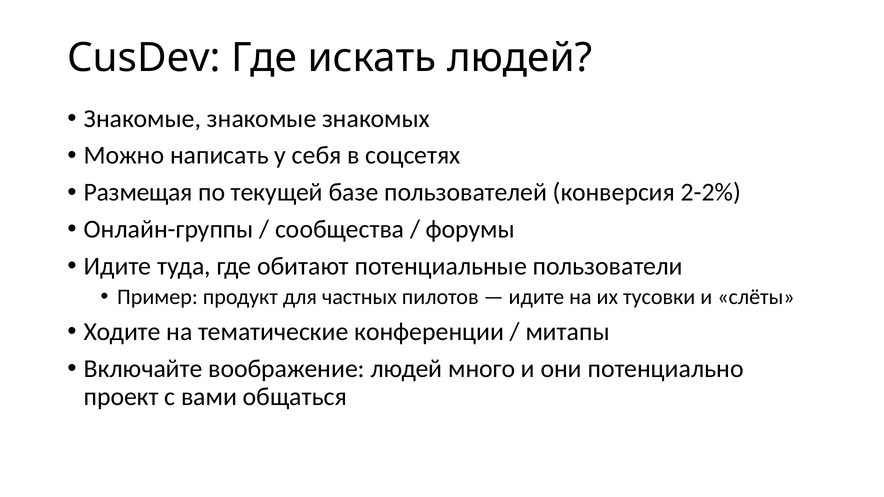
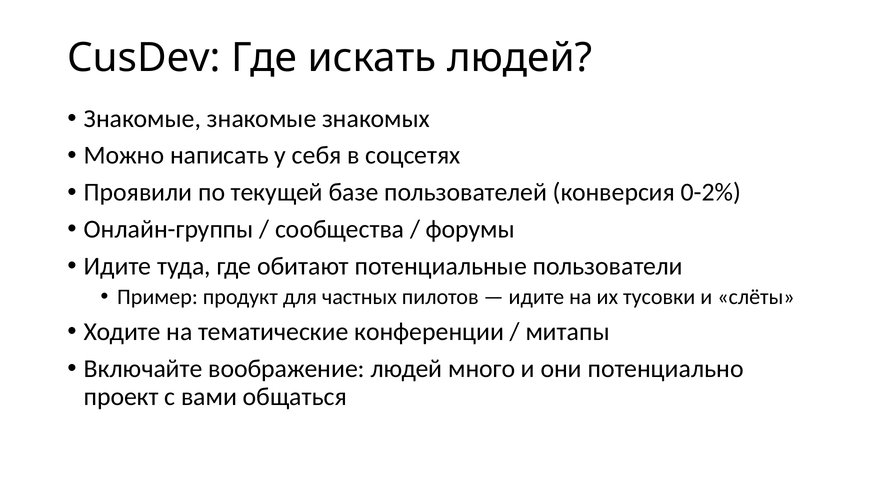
Размещая: Размещая -> Проявили (138, 193)
2-2%: 2-2% -> 0-2% (711, 193)
